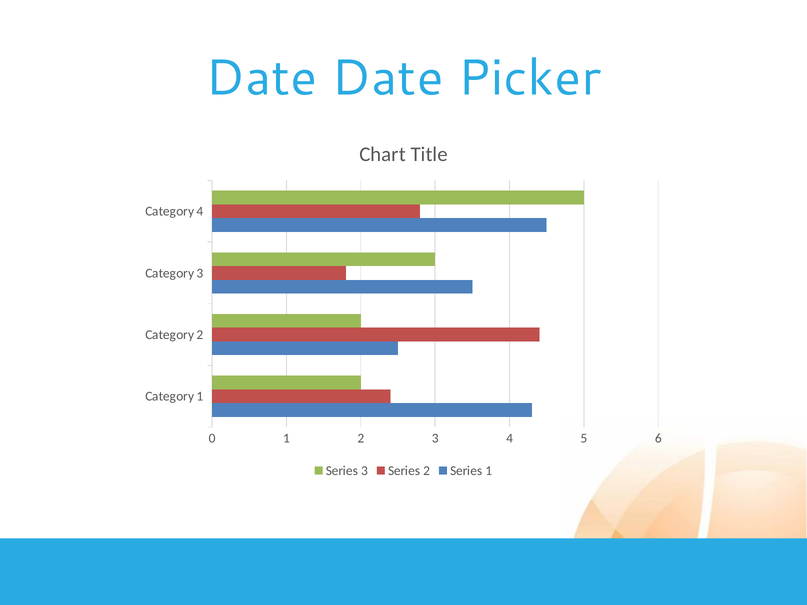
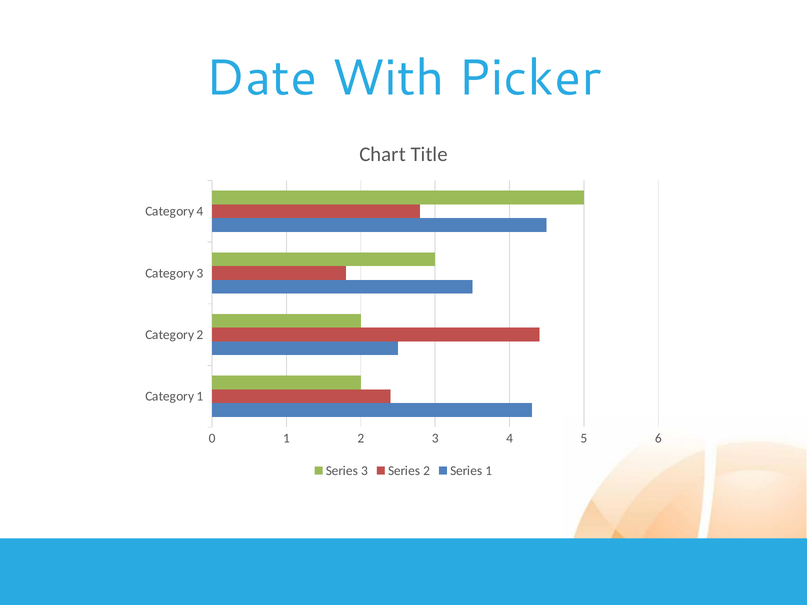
Date Date: Date -> With (388, 78)
